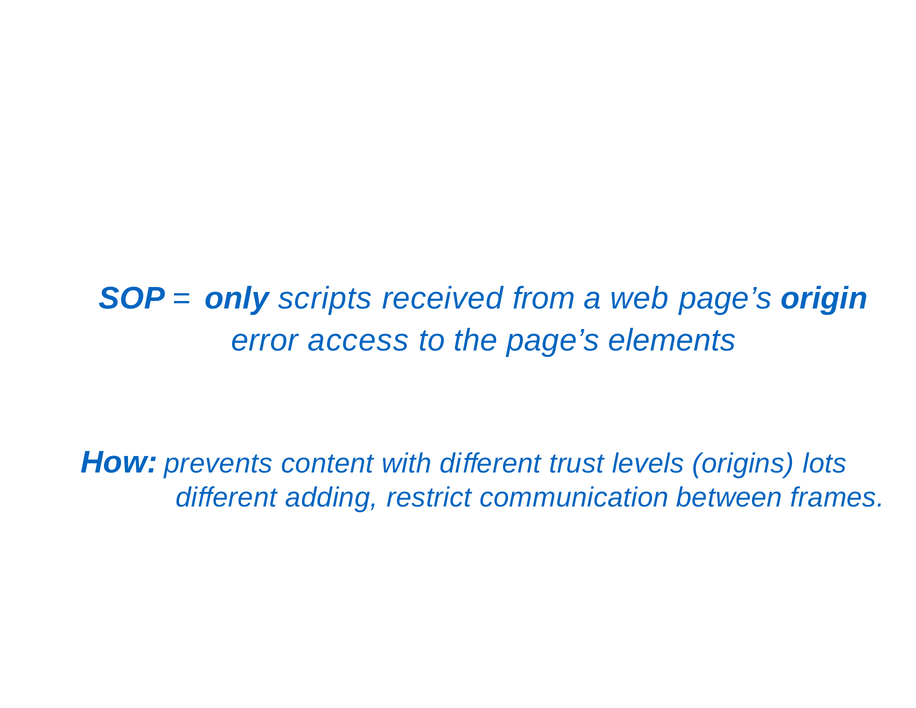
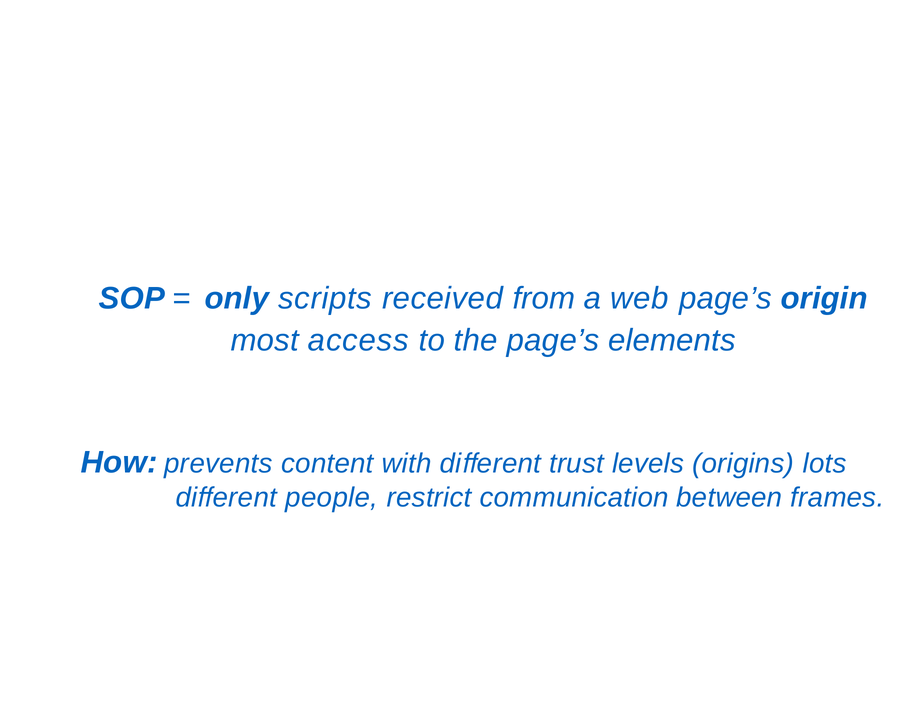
error: error -> most (265, 340)
adding: adding -> people (332, 497)
